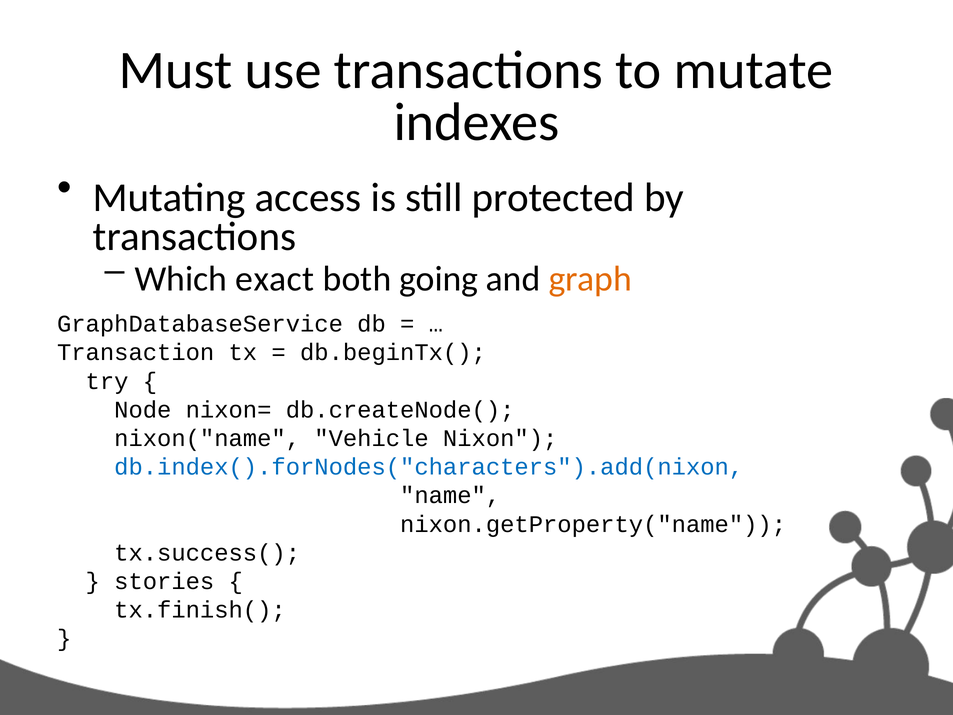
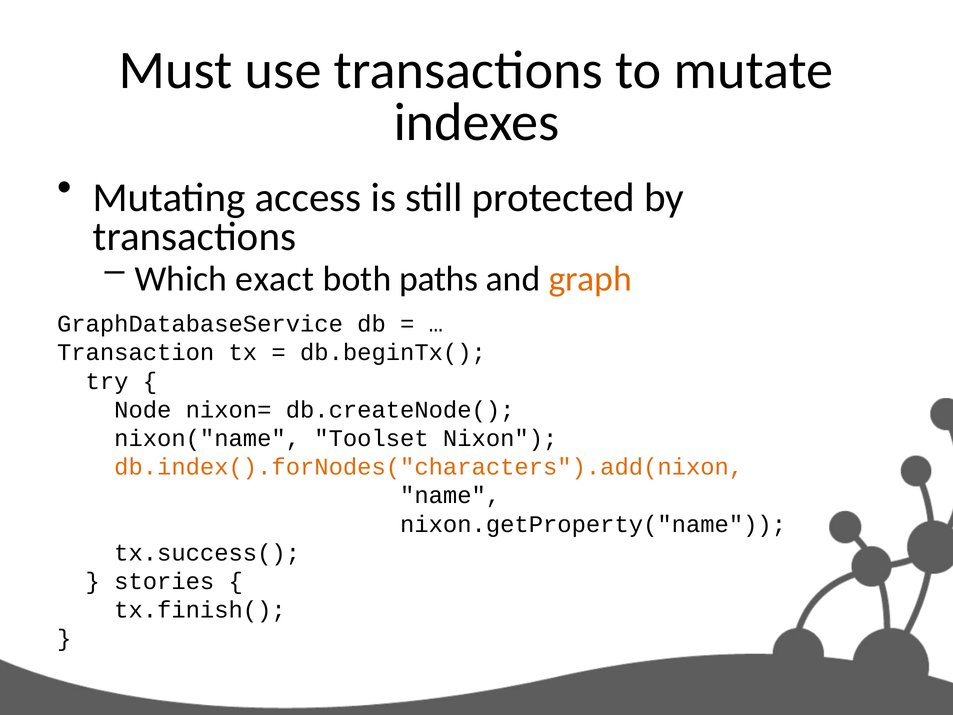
going: going -> paths (439, 279)
Vehicle: Vehicle -> Toolset (372, 438)
db.index().forNodes("characters").add(nixon colour: blue -> orange (429, 467)
